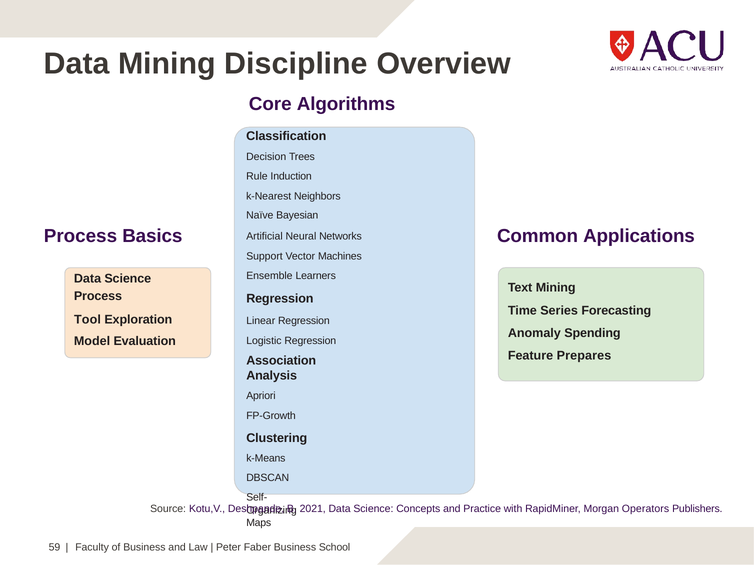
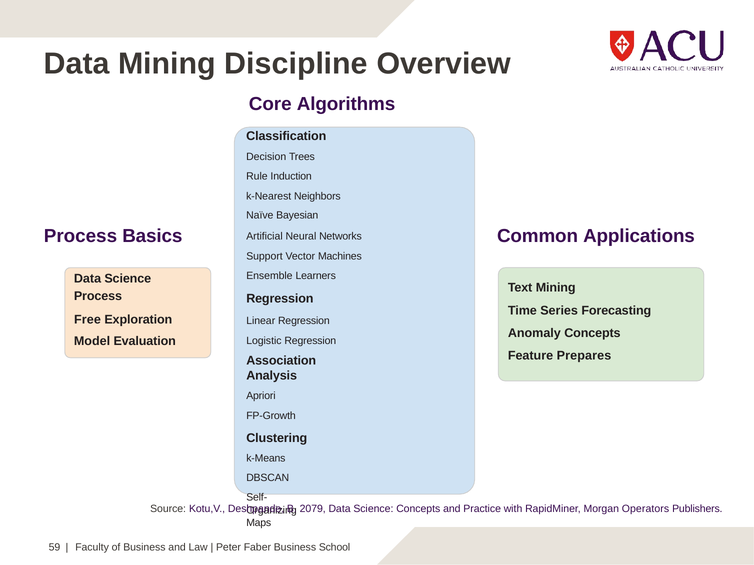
Tool: Tool -> Free (87, 320)
Anomaly Spending: Spending -> Concepts (592, 333)
2021: 2021 -> 2079 (313, 509)
